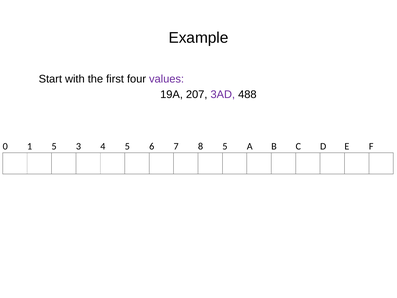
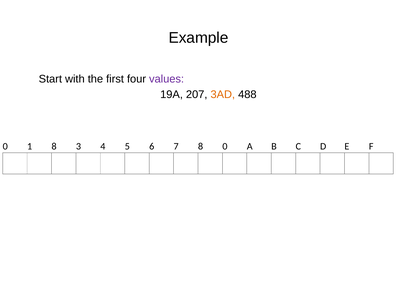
3AD colour: purple -> orange (223, 94)
1 5: 5 -> 8 (54, 146)
8 5: 5 -> 0 (225, 146)
